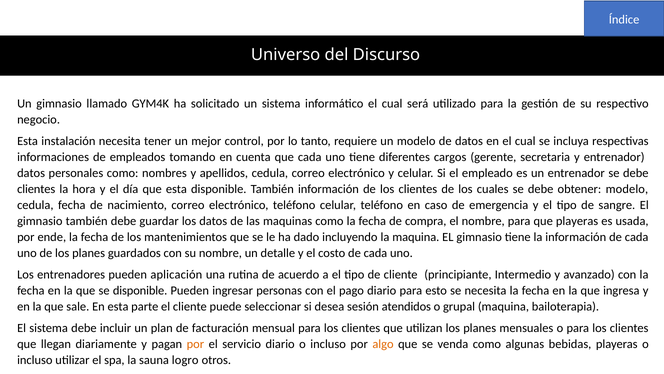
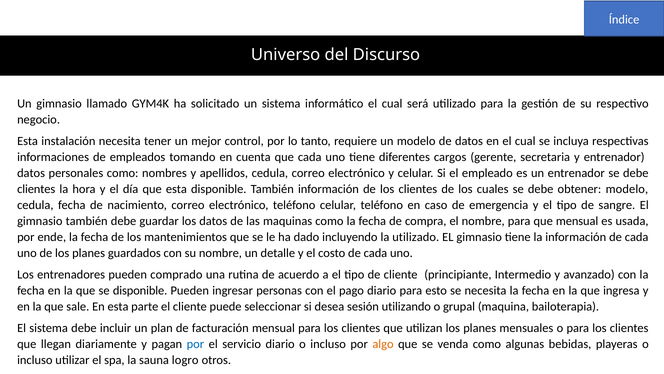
que playeras: playeras -> mensual (577, 221)
la maquina: maquina -> utilizado (416, 237)
aplicación: aplicación -> comprado (176, 274)
atendidos: atendidos -> utilizando (406, 306)
por colour: orange -> blue (195, 344)
